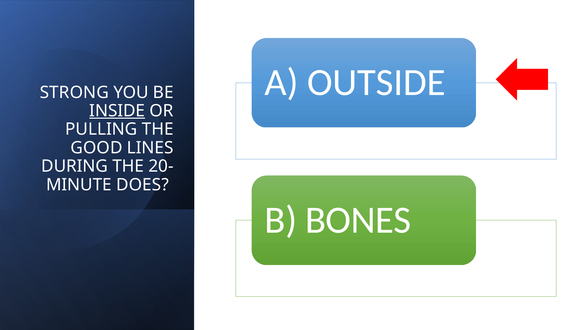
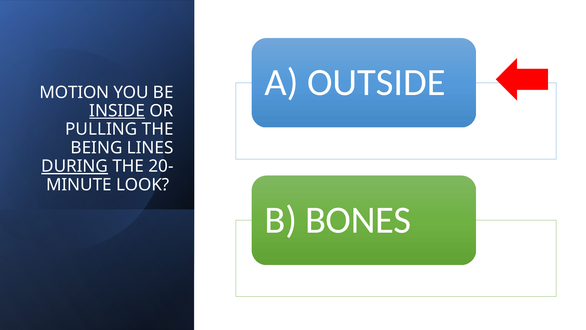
STRONG: STRONG -> MOTION (74, 92)
GOOD: GOOD -> BEING (97, 148)
DURING underline: none -> present (75, 166)
DOES: DOES -> LOOK (143, 185)
